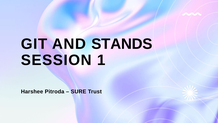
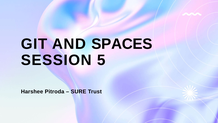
STANDS: STANDS -> SPACES (122, 44)
1: 1 -> 5 (101, 60)
